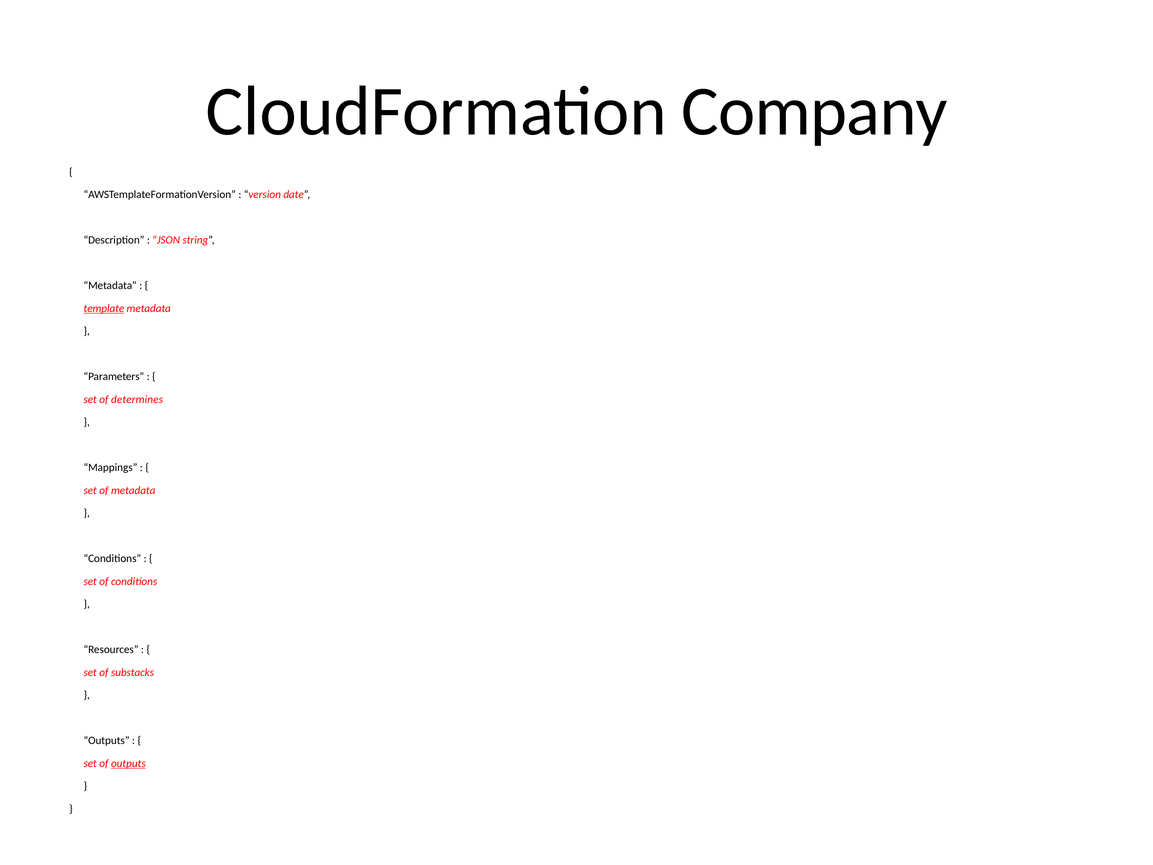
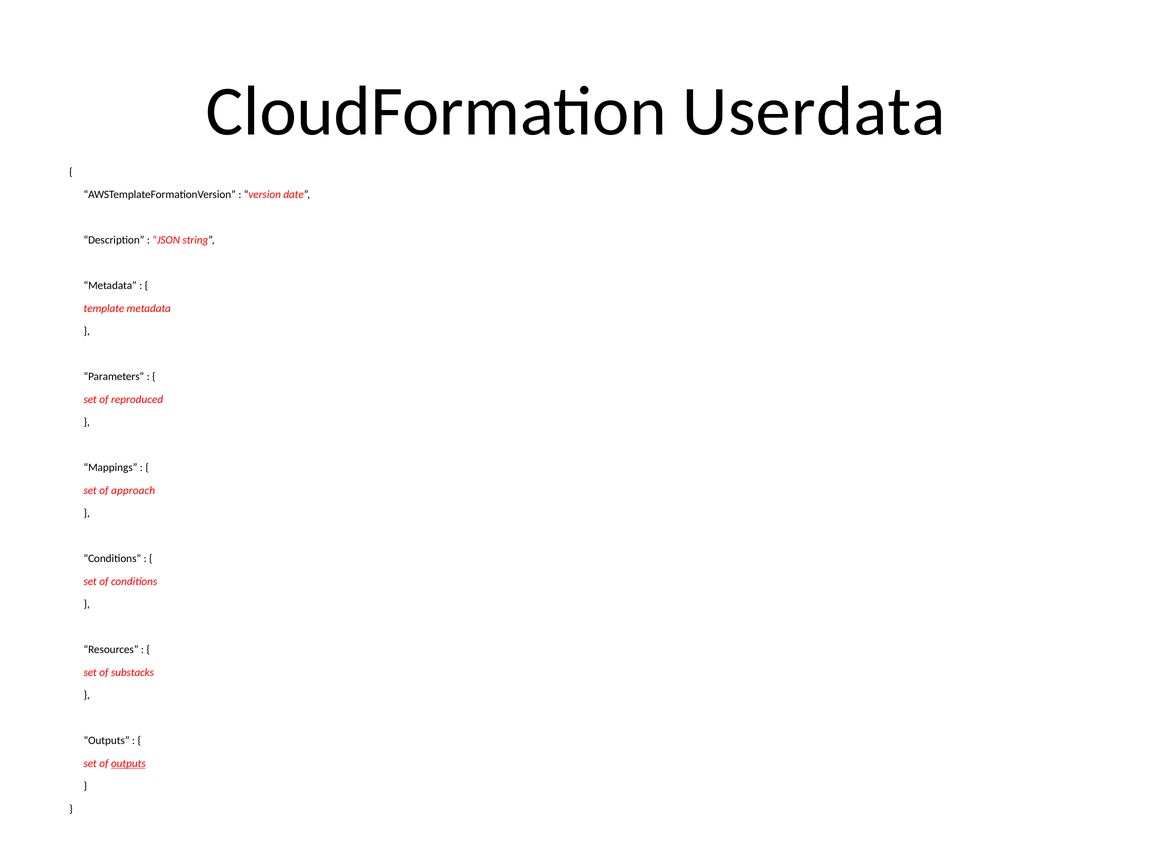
Company: Company -> Userdata (814, 112)
template underline: present -> none (104, 308)
determines: determines -> reproduced (137, 399)
of metadata: metadata -> approach (133, 490)
